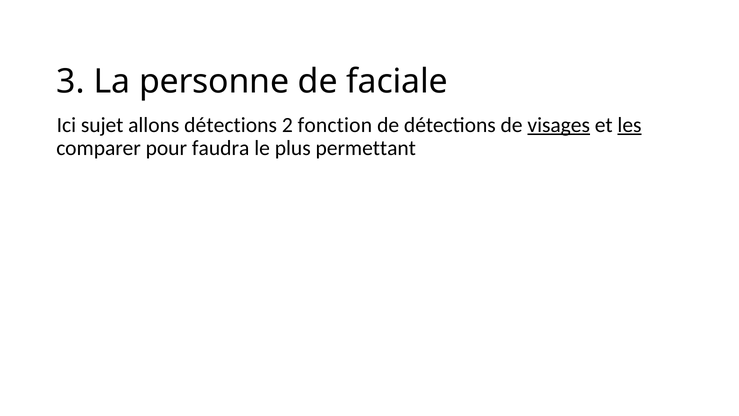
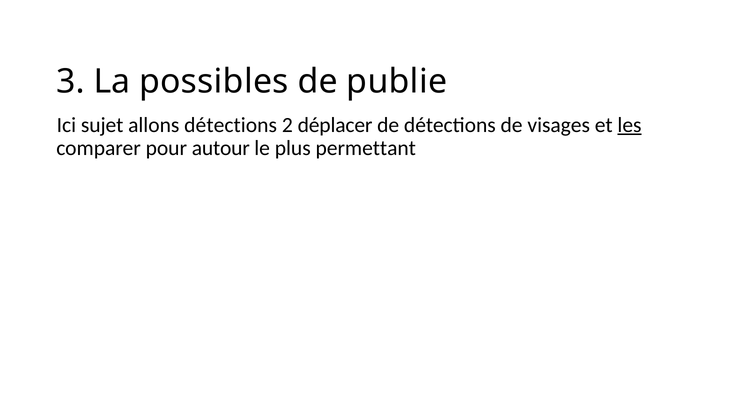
personne: personne -> possibles (214, 82)
faciale: faciale -> publie (397, 82)
fonction: fonction -> déplacer (335, 125)
visages underline: present -> none (559, 125)
faudra: faudra -> autour (221, 148)
